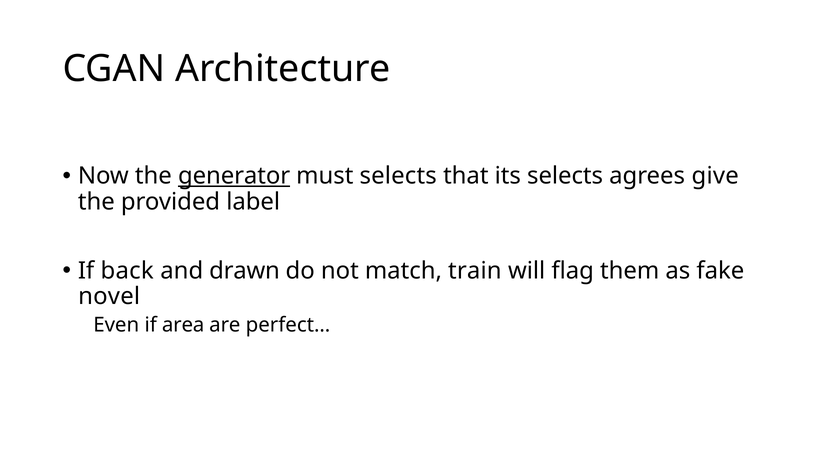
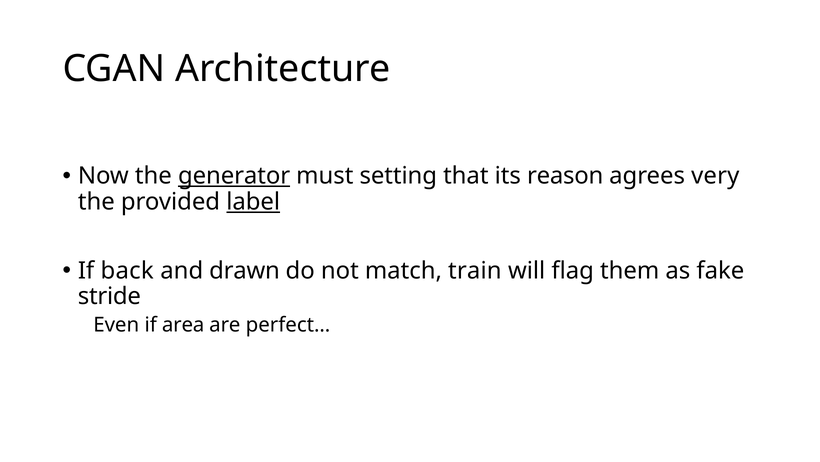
must selects: selects -> setting (398, 176)
its selects: selects -> reason (565, 176)
give: give -> very (715, 176)
label underline: none -> present (253, 202)
novel: novel -> stride (109, 296)
